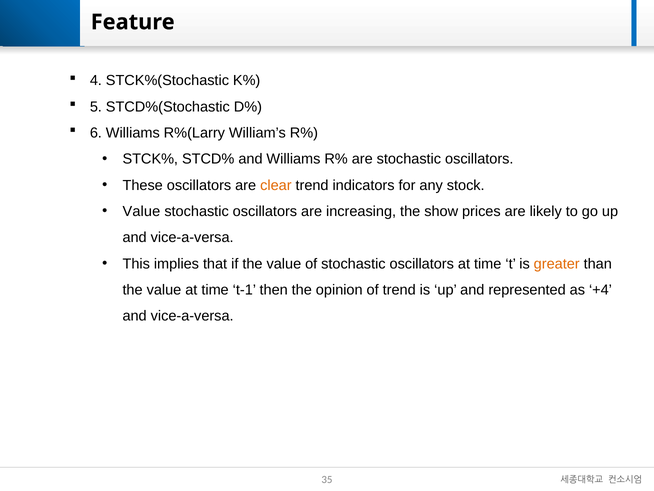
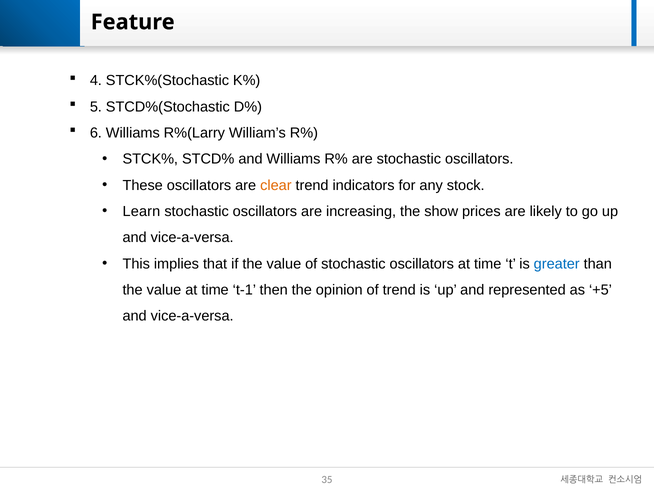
Value: Value -> Learn (141, 211)
greater colour: orange -> blue (557, 264)
+4: +4 -> +5 (600, 290)
